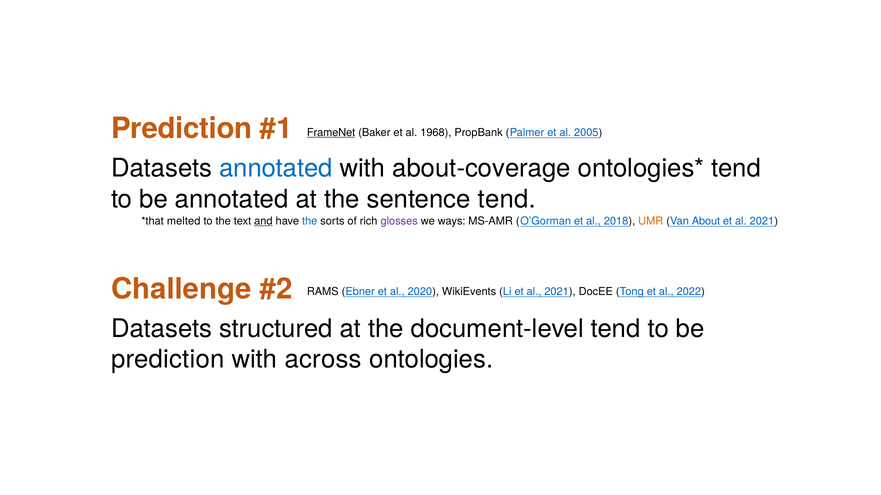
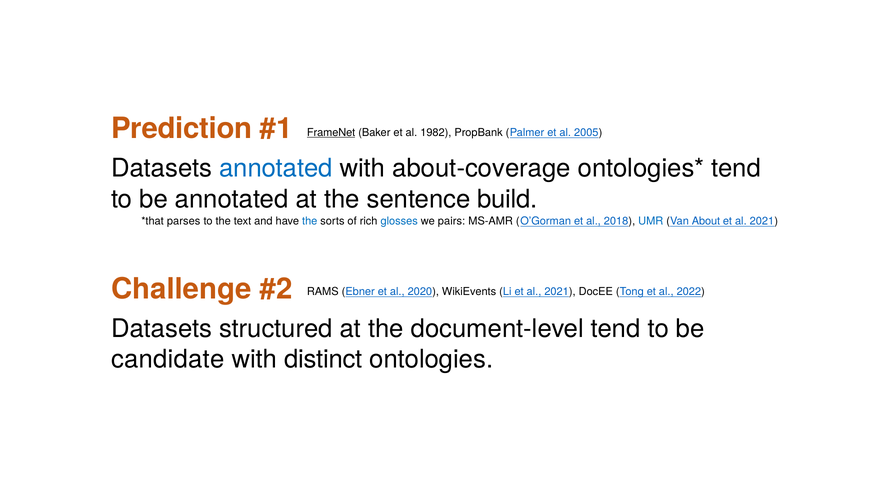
1968: 1968 -> 1982 (436, 133)
sentence tend: tend -> build (507, 199)
melted: melted -> parses (184, 221)
and underline: present -> none (263, 221)
glosses colour: purple -> blue (399, 221)
ways: ways -> pairs (452, 221)
UMR colour: orange -> blue (651, 221)
prediction: prediction -> candidate (168, 360)
across: across -> distinct (323, 360)
